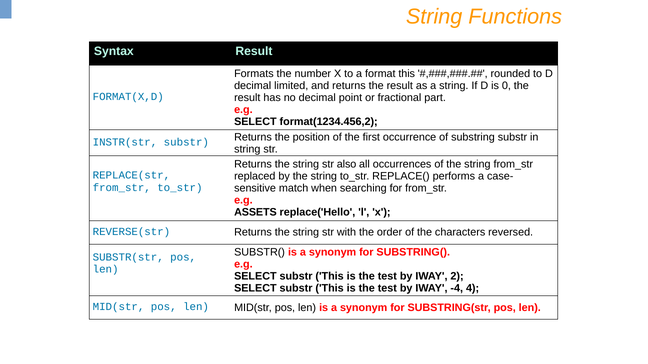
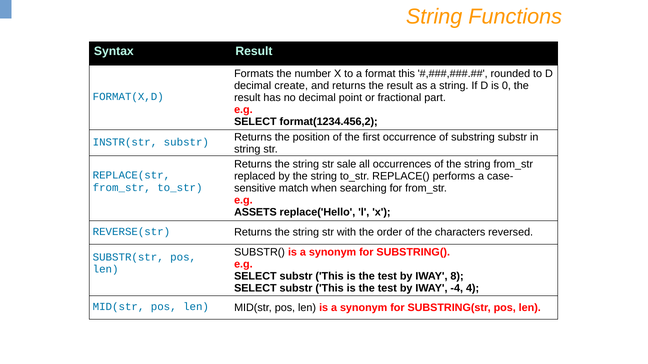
limited: limited -> create (291, 86)
also: also -> sale (347, 165)
2: 2 -> 8 (457, 276)
